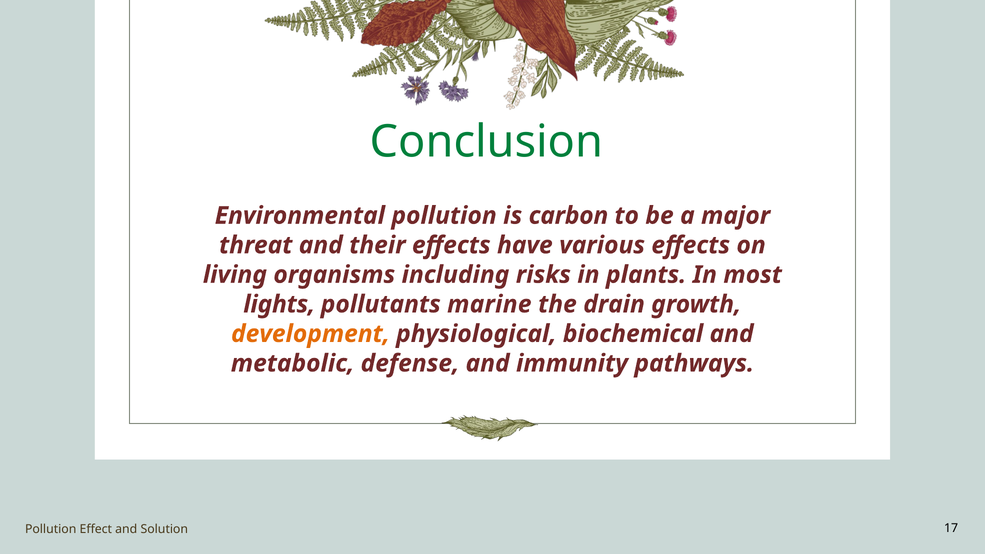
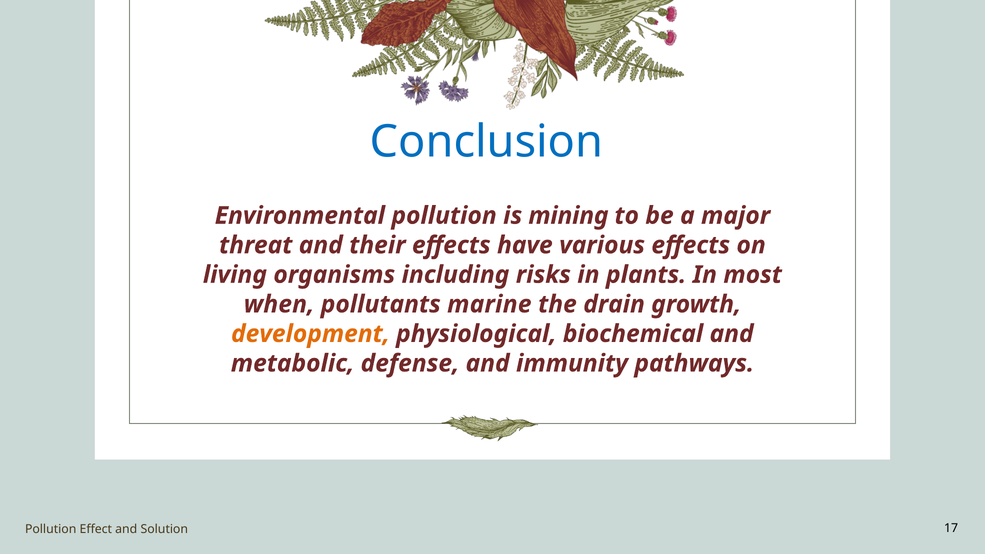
Conclusion colour: green -> blue (486, 142)
carbon: carbon -> mining (568, 216)
lights: lights -> when (279, 304)
